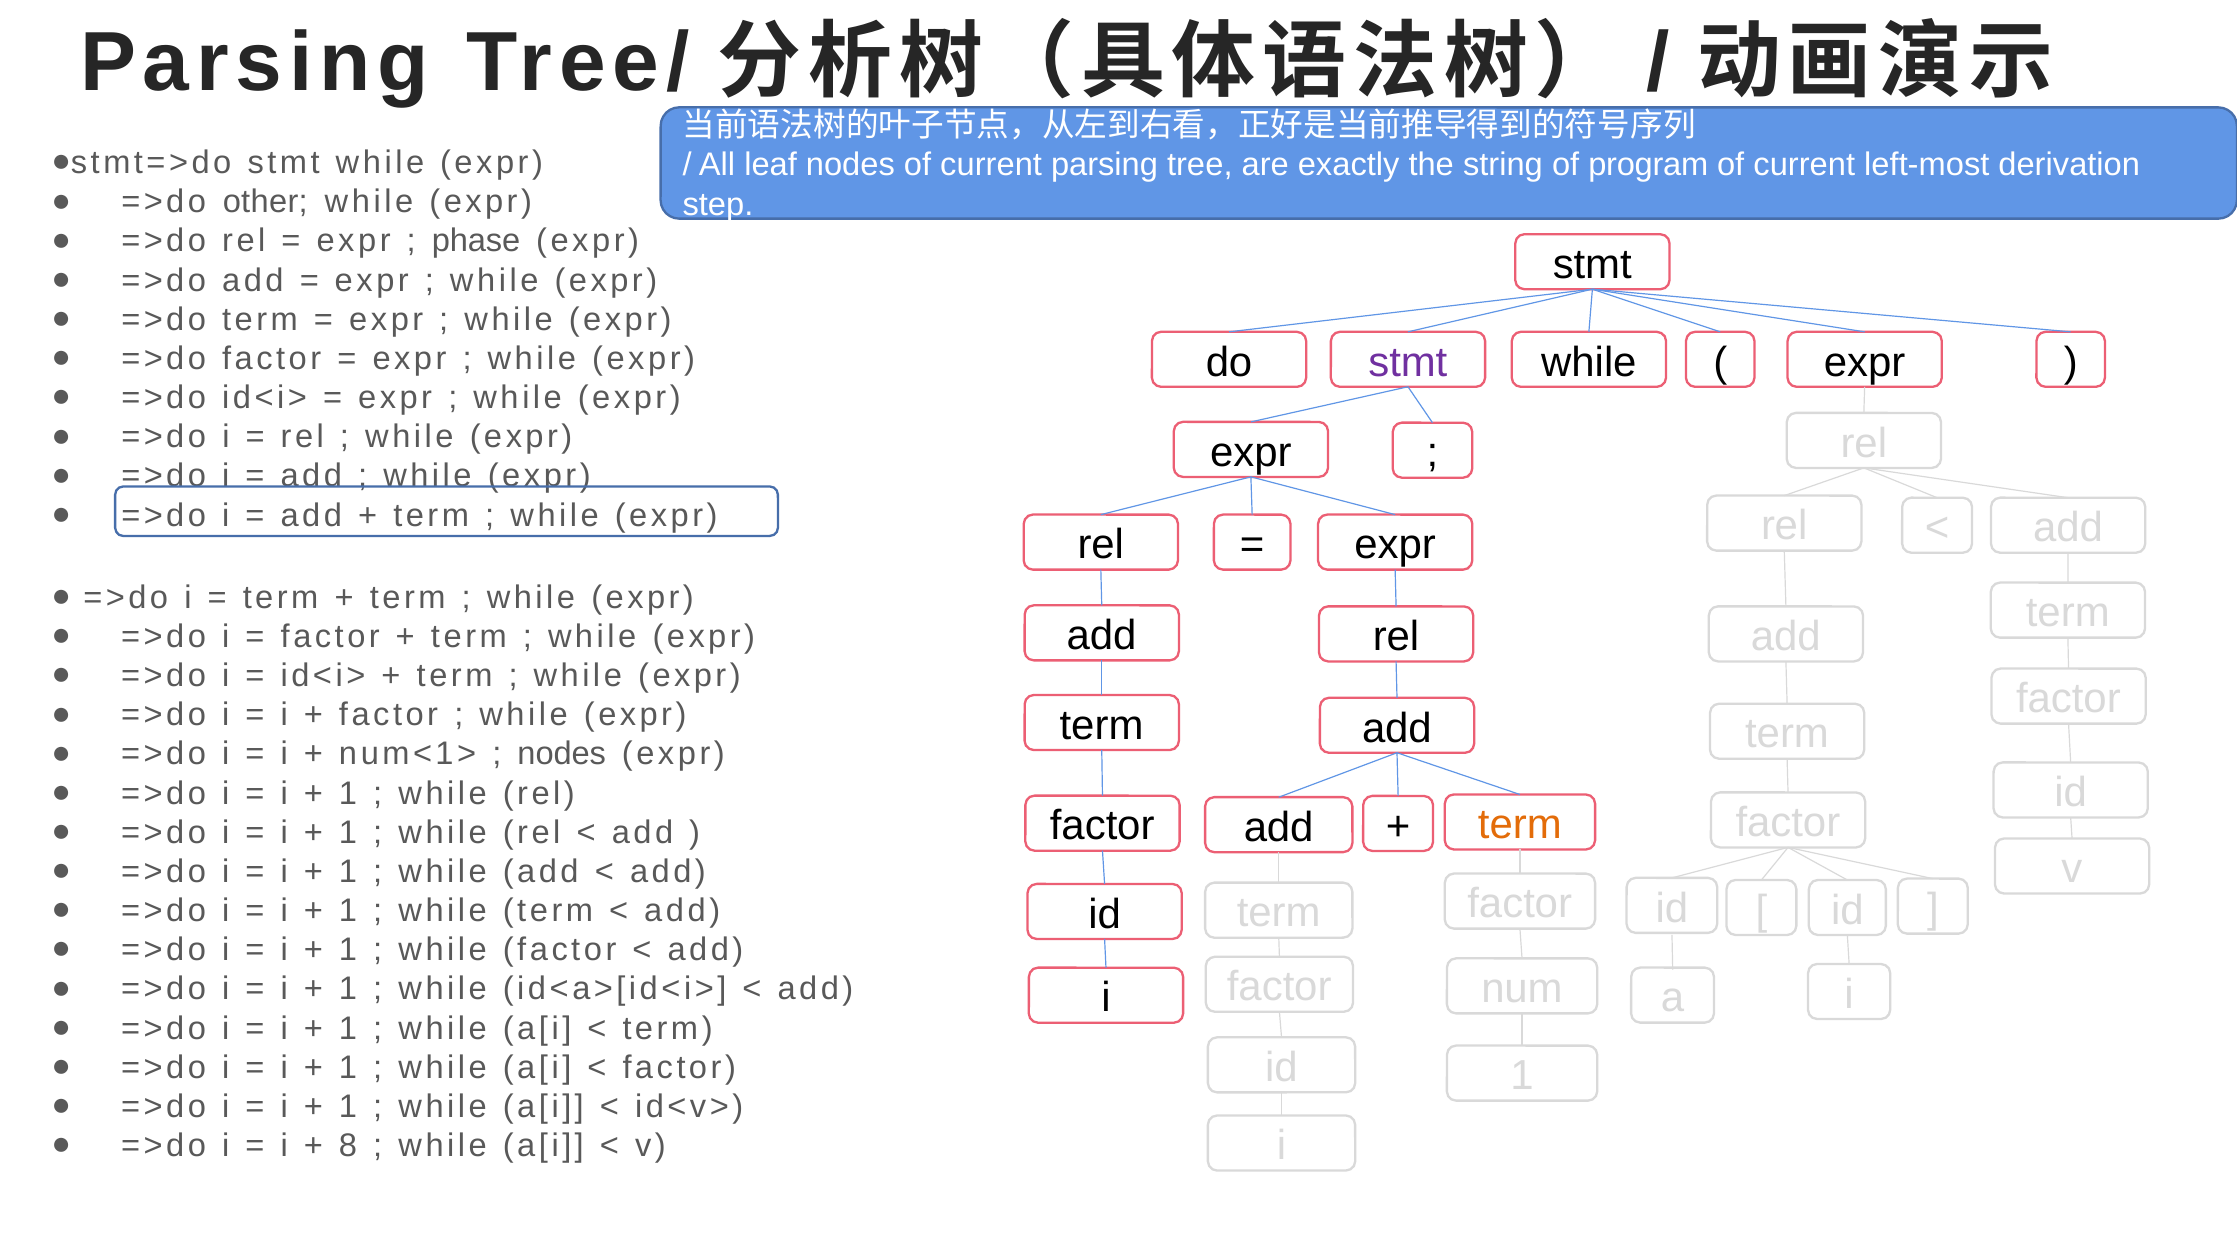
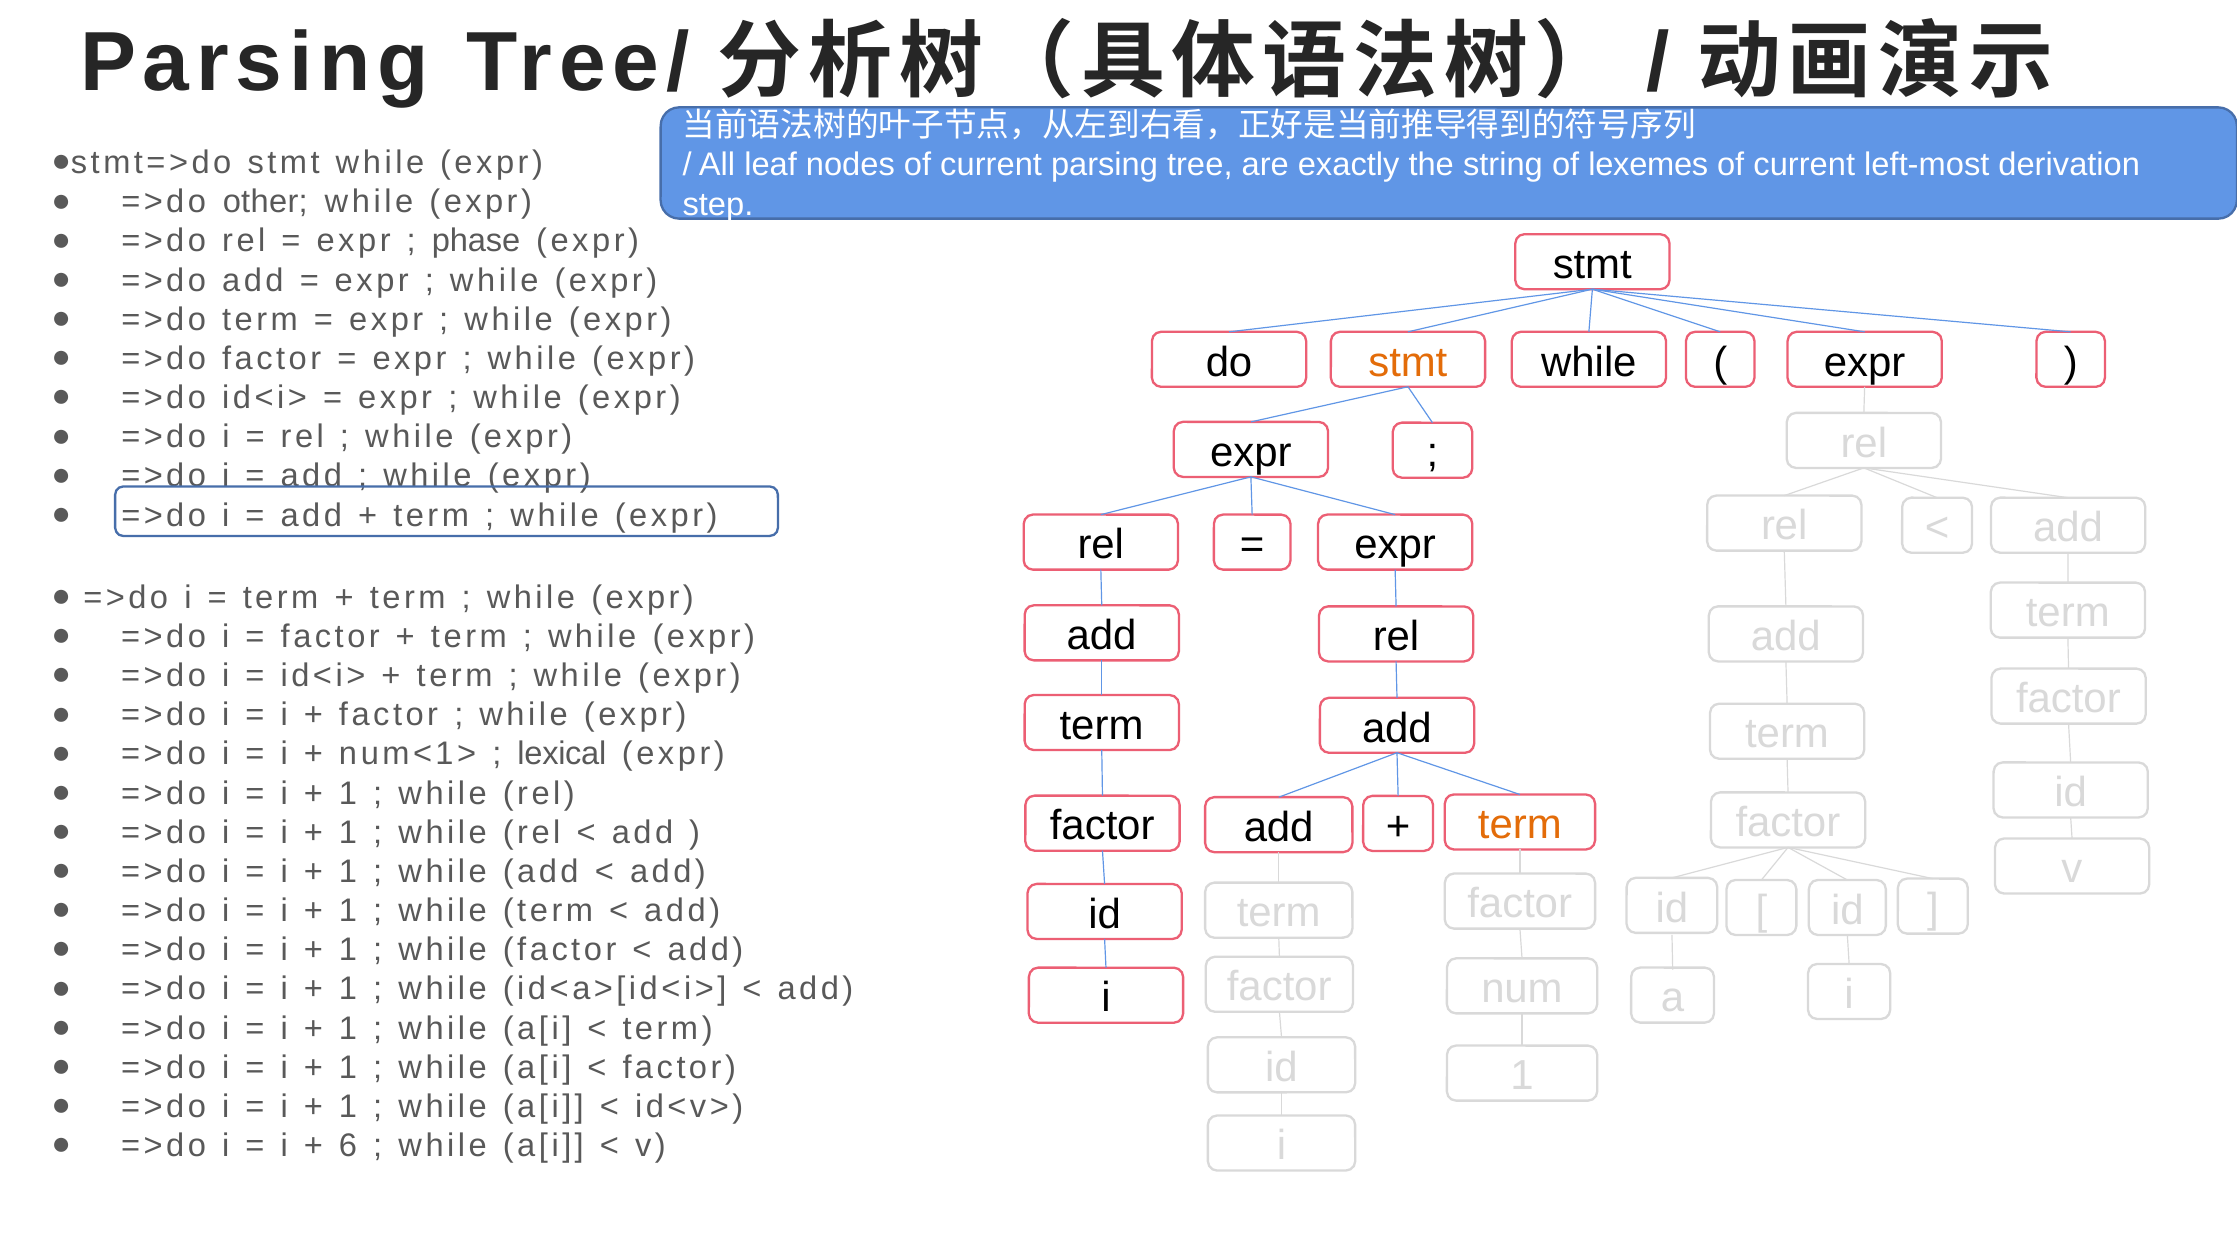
program: program -> lexemes (1648, 165)
stmt colour: purple -> orange (1408, 362)
nodes: nodes -> lexical (562, 754)
8: 8 -> 6 (348, 1146)
